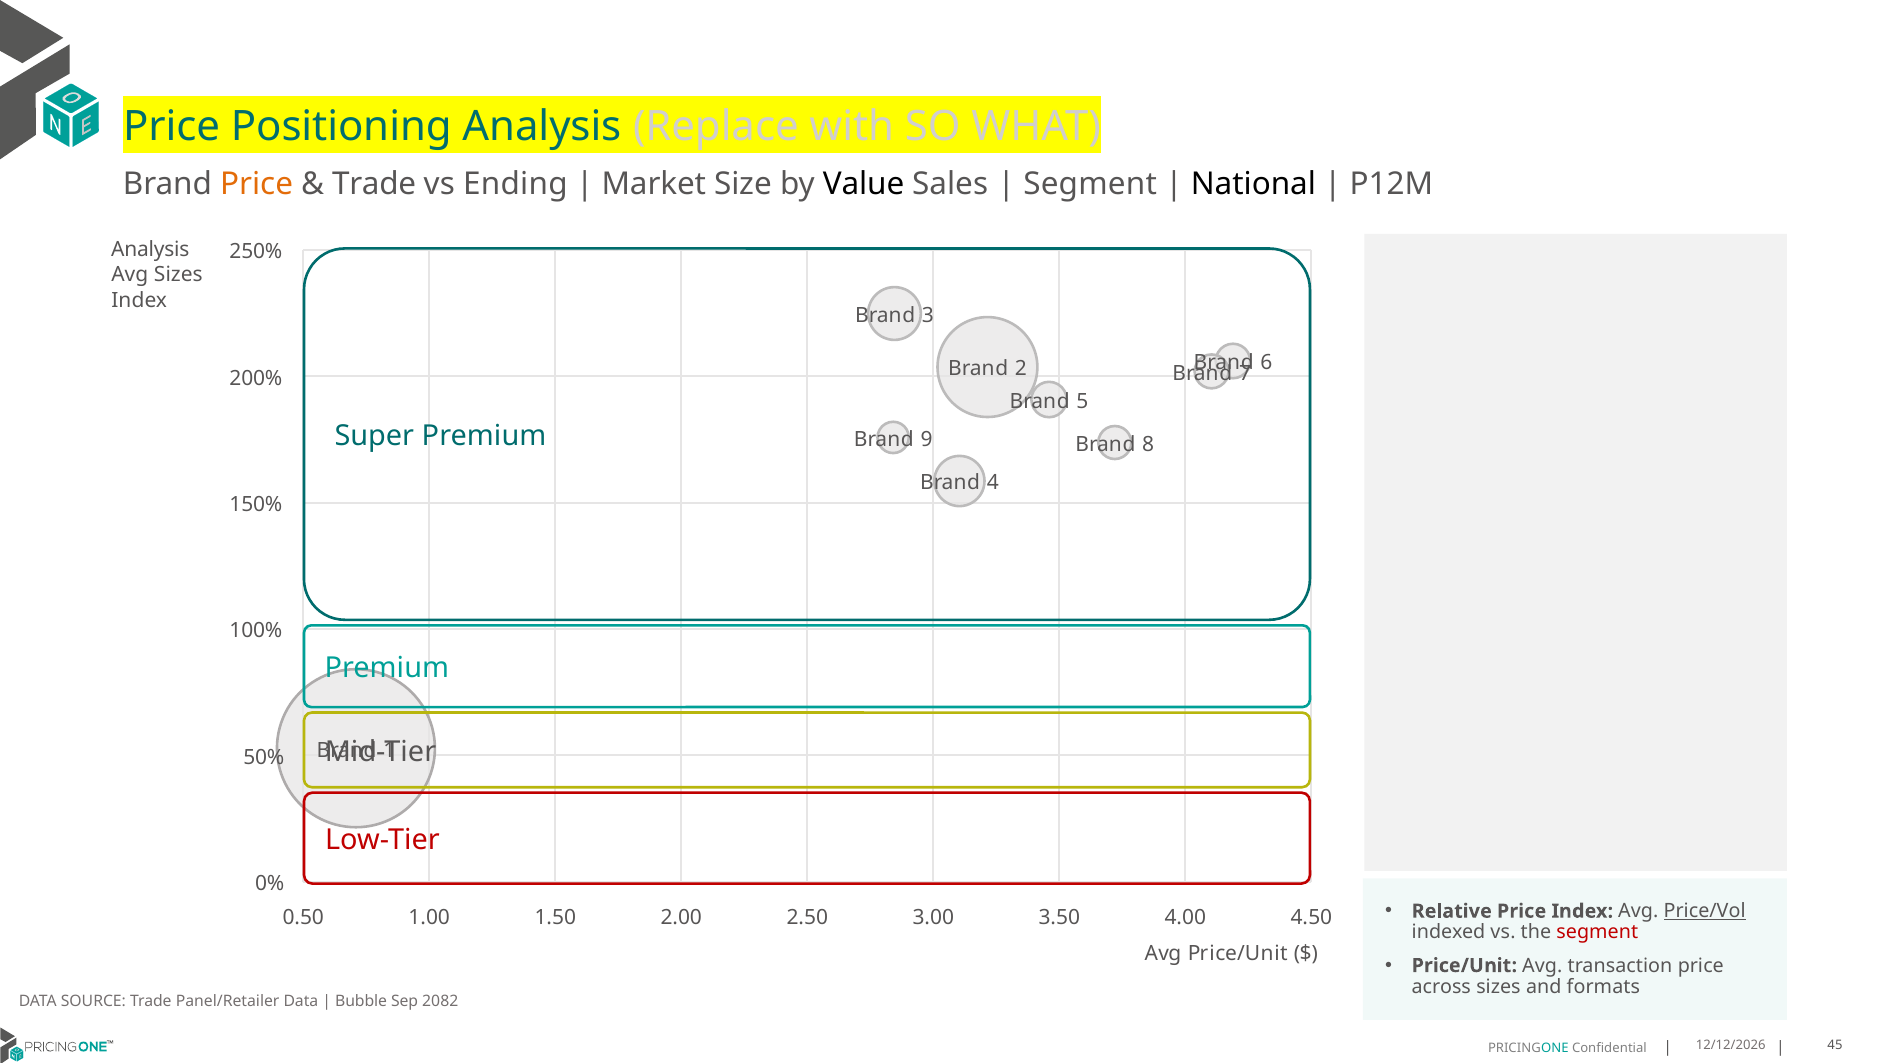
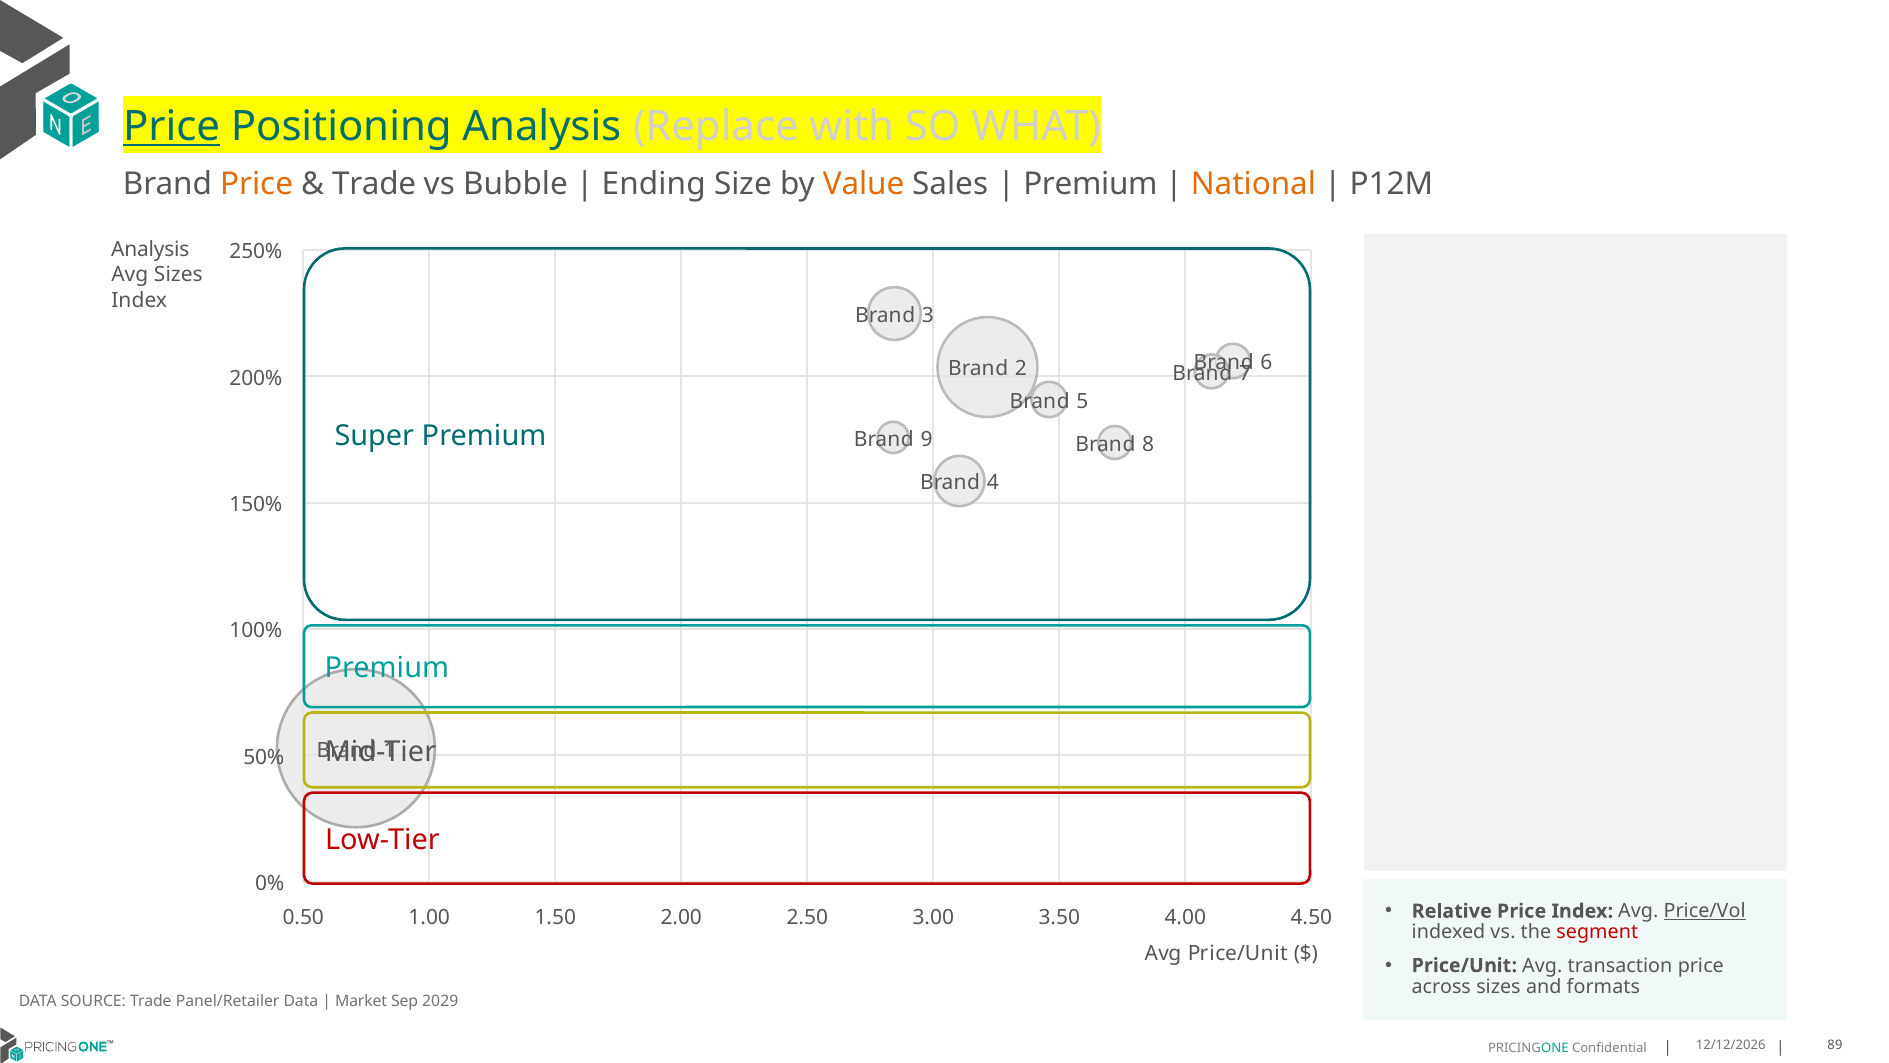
Price underline: none -> present (172, 127)
Ending: Ending -> Bubble (515, 184)
Market: Market -> Ending (654, 184)
Value colour: black -> orange (864, 184)
Segment: Segment -> Premium (1090, 184)
National colour: black -> orange (1253, 184)
Bubble: Bubble -> Market (361, 1001)
2082: 2082 -> 2029 (440, 1001)
45: 45 -> 89 (1835, 1045)
